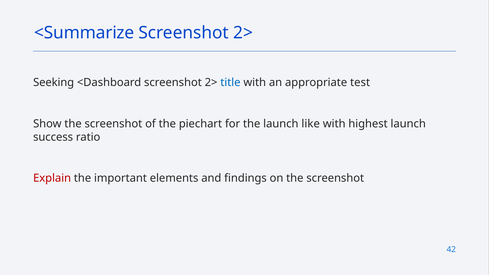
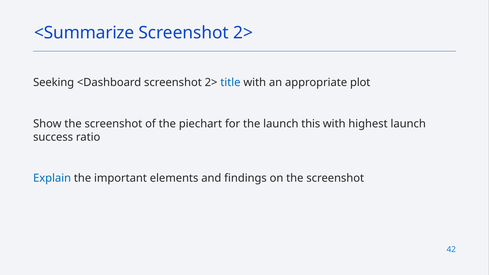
test: test -> plot (360, 83)
like: like -> this (311, 124)
Explain colour: red -> blue (52, 178)
